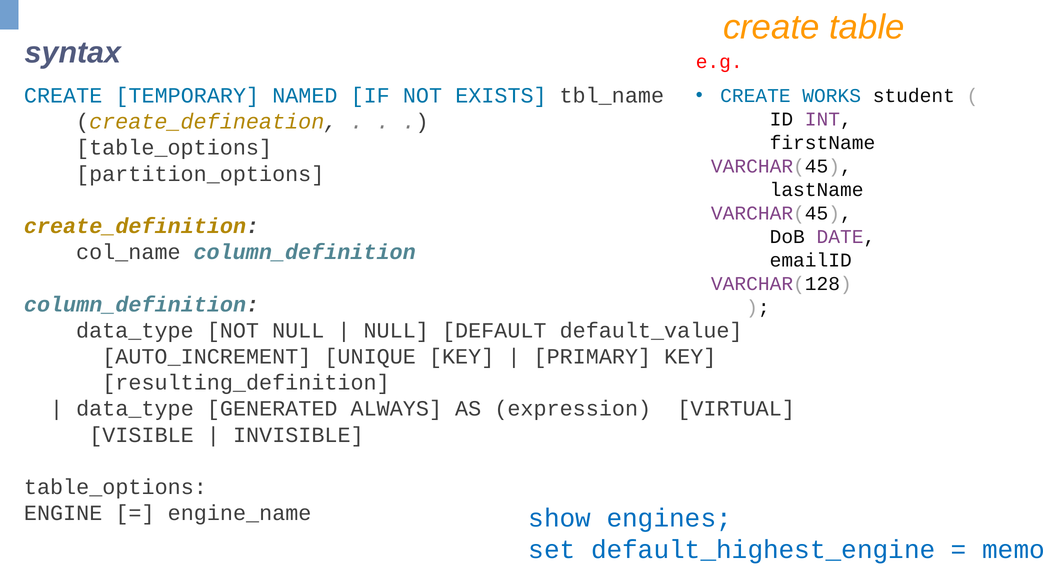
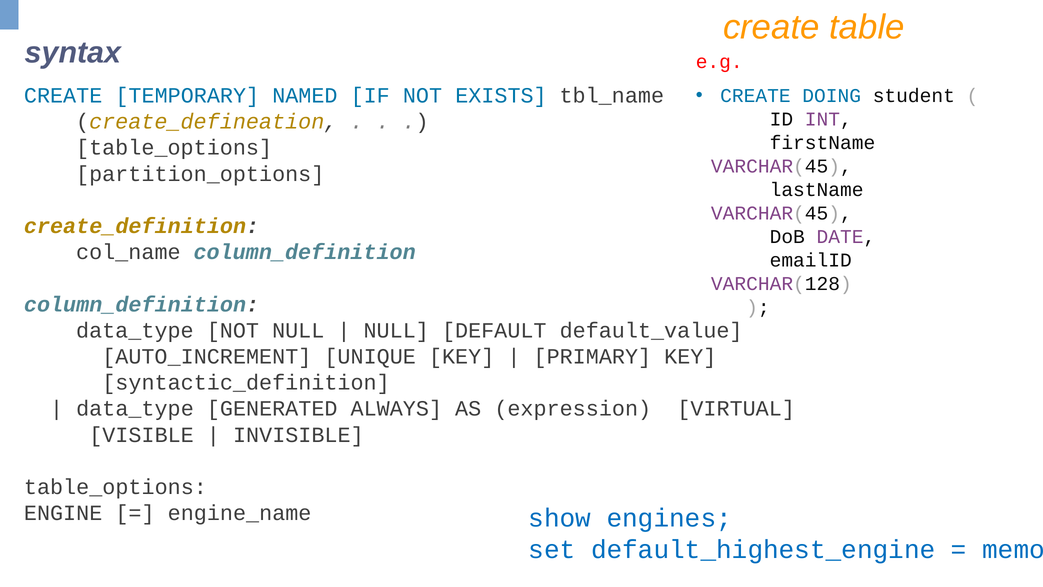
WORKS: WORKS -> DOING (832, 96)
resulting_definition: resulting_definition -> syntactic_definition (246, 382)
